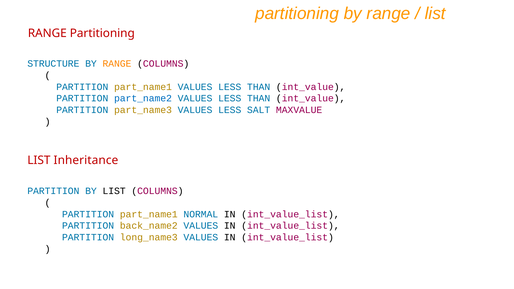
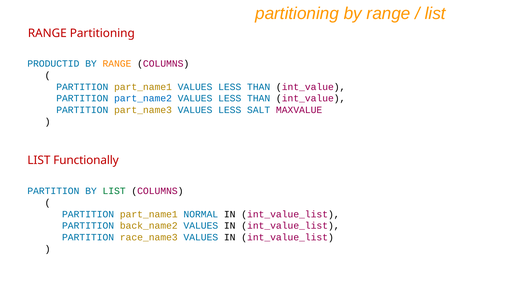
STRUCTURE: STRUCTURE -> PRODUCTID (53, 64)
Inheritance: Inheritance -> Functionally (86, 160)
LIST colour: black -> green (114, 191)
long_name3: long_name3 -> race_name3 (149, 237)
